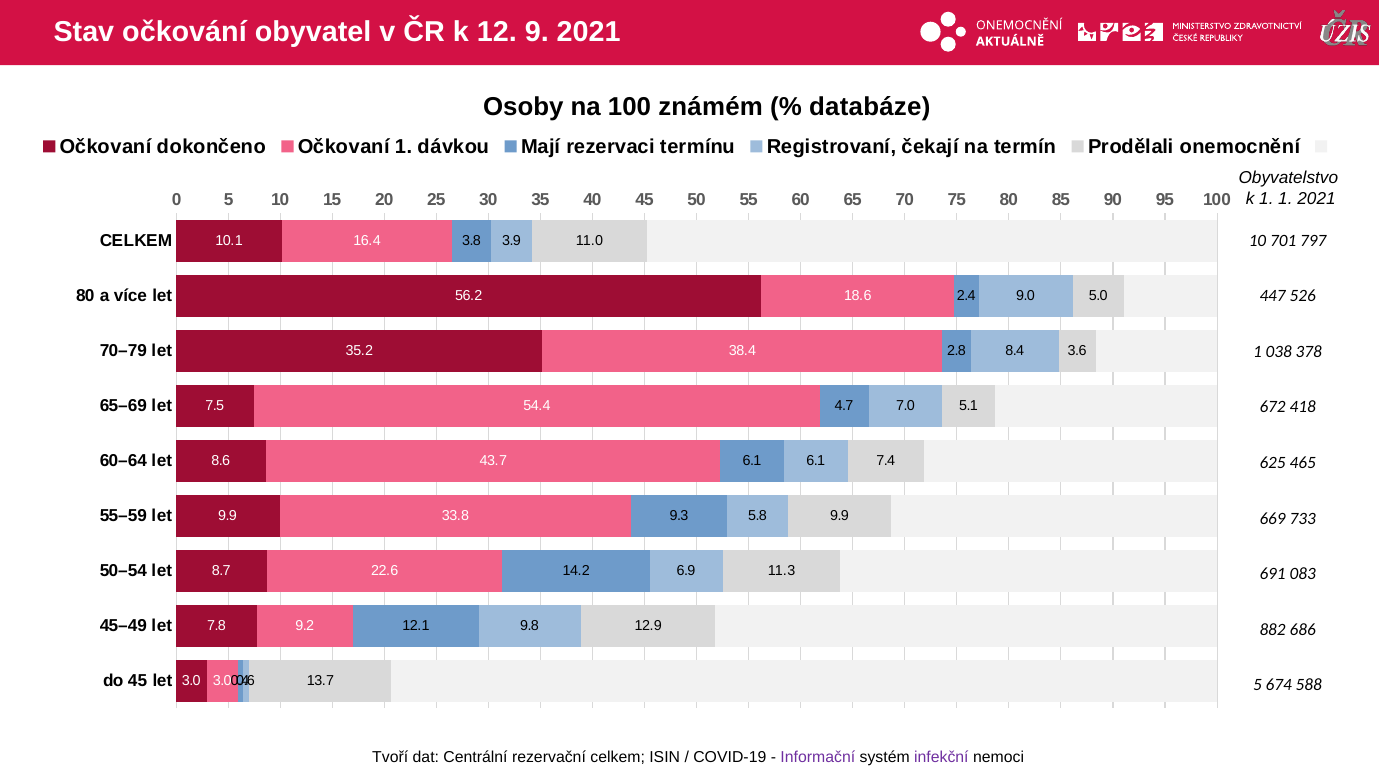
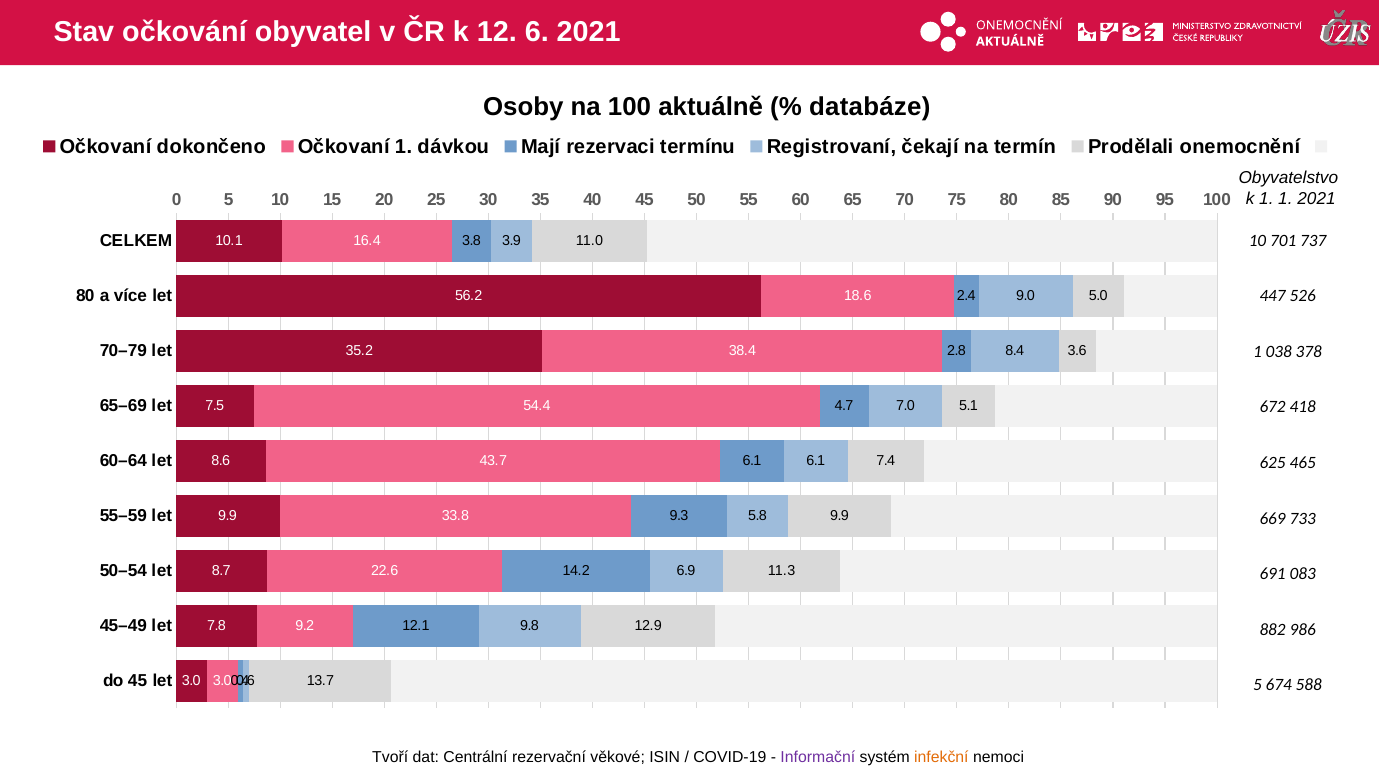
9: 9 -> 6 (537, 32)
známém: známém -> aktuálně (711, 107)
797: 797 -> 737 (1313, 240)
686: 686 -> 986 (1303, 629)
rezervační celkem: celkem -> věkové (618, 757)
infekční colour: purple -> orange (941, 757)
